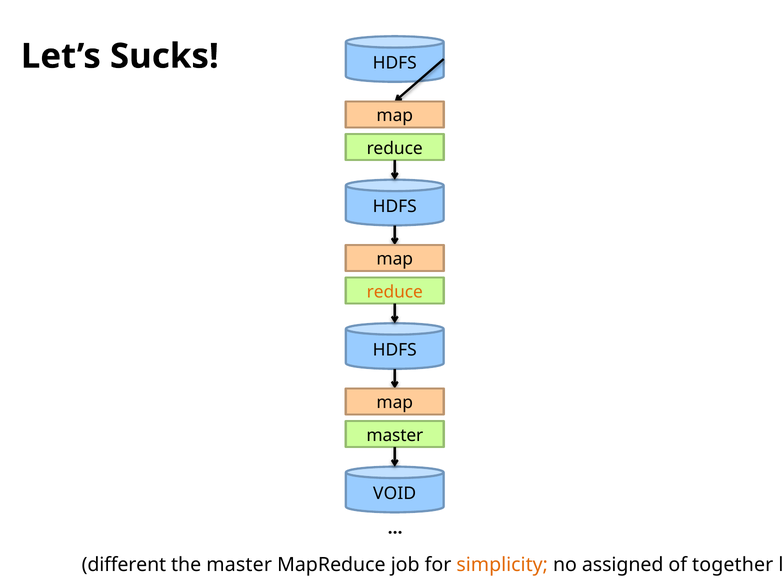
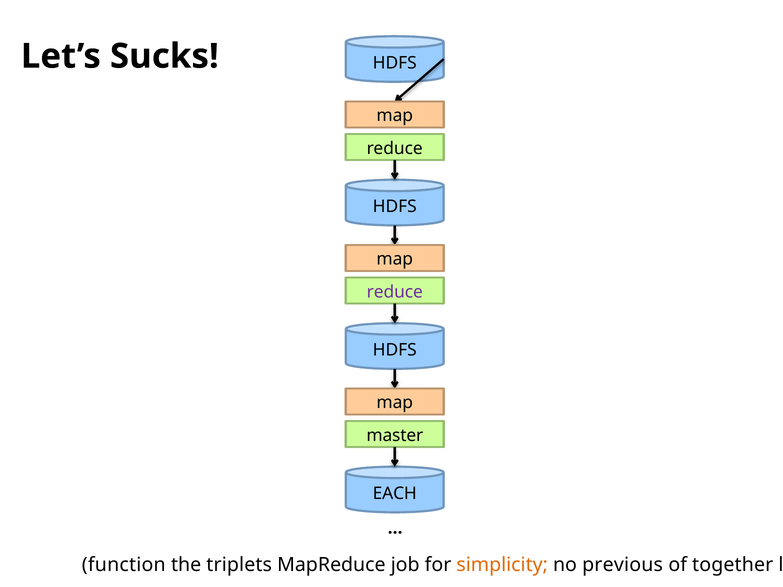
reduce colour: orange -> purple (395, 292)
VOID: VOID -> EACH (395, 494)
different: different -> function (124, 565)
the master: master -> triplets (239, 565)
assigned: assigned -> previous (623, 565)
